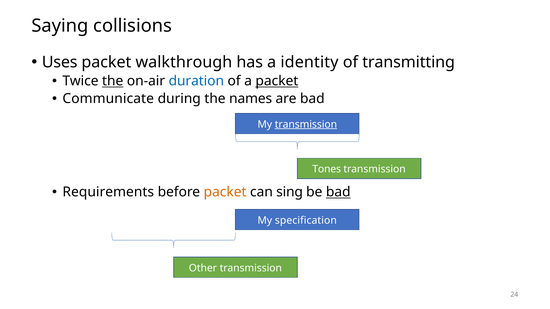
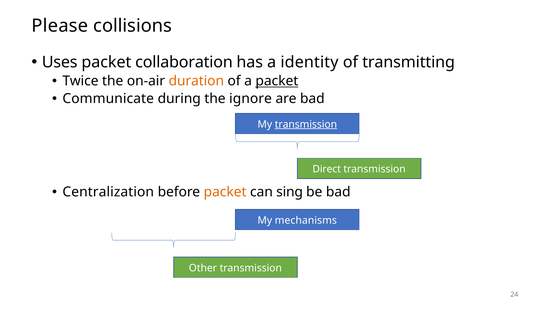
Saying: Saying -> Please (60, 26)
walkthrough: walkthrough -> collaboration (184, 62)
the underline: present -> none (113, 81)
duration colour: blue -> orange (196, 81)
names: names -> ignore (251, 99)
Tones: Tones -> Direct (327, 169)
Requirements: Requirements -> Centralization (108, 192)
bad underline: present -> none (338, 192)
specification: specification -> mechanisms (306, 221)
